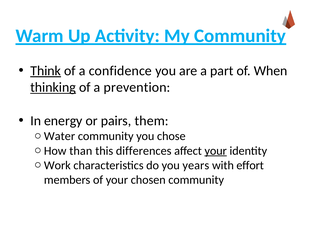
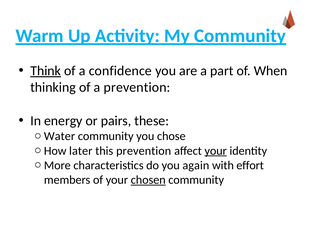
thinking underline: present -> none (53, 87)
them: them -> these (152, 120)
than: than -> later (81, 150)
this differences: differences -> prevention (144, 150)
Work: Work -> More (57, 165)
years: years -> again (196, 165)
chosen underline: none -> present (148, 179)
